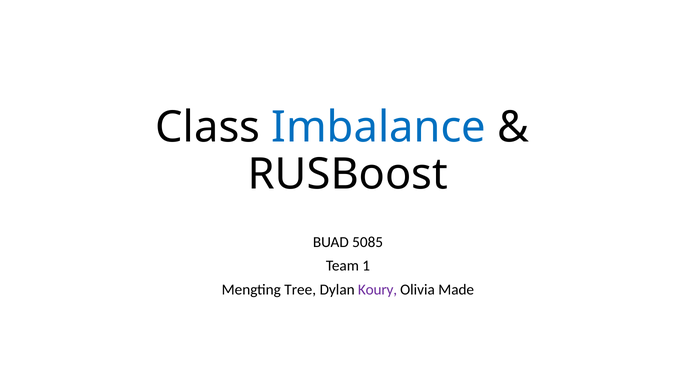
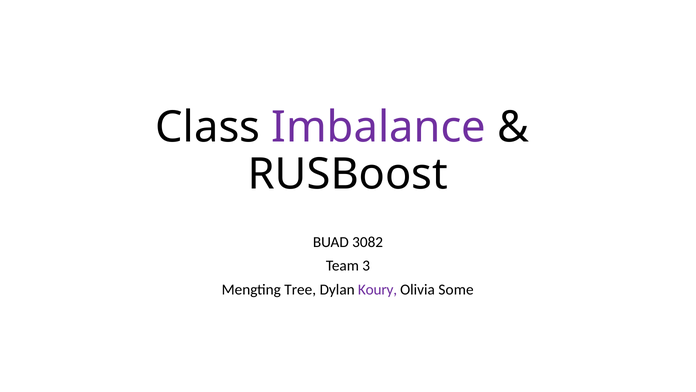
Imbalance colour: blue -> purple (379, 127)
5085: 5085 -> 3082 (368, 242)
1: 1 -> 3 (366, 266)
Made: Made -> Some (456, 289)
